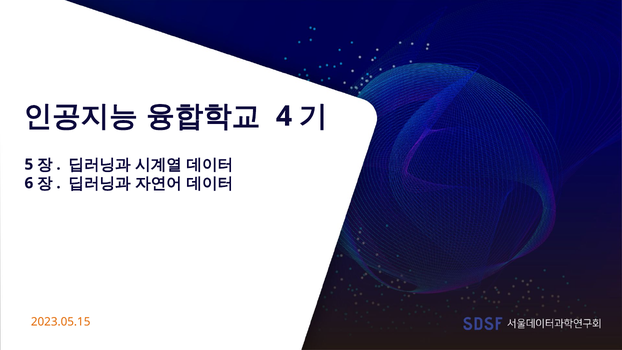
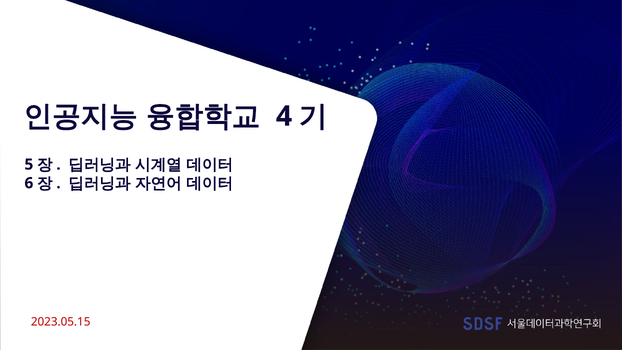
2023.05.15 colour: orange -> red (61, 322)
